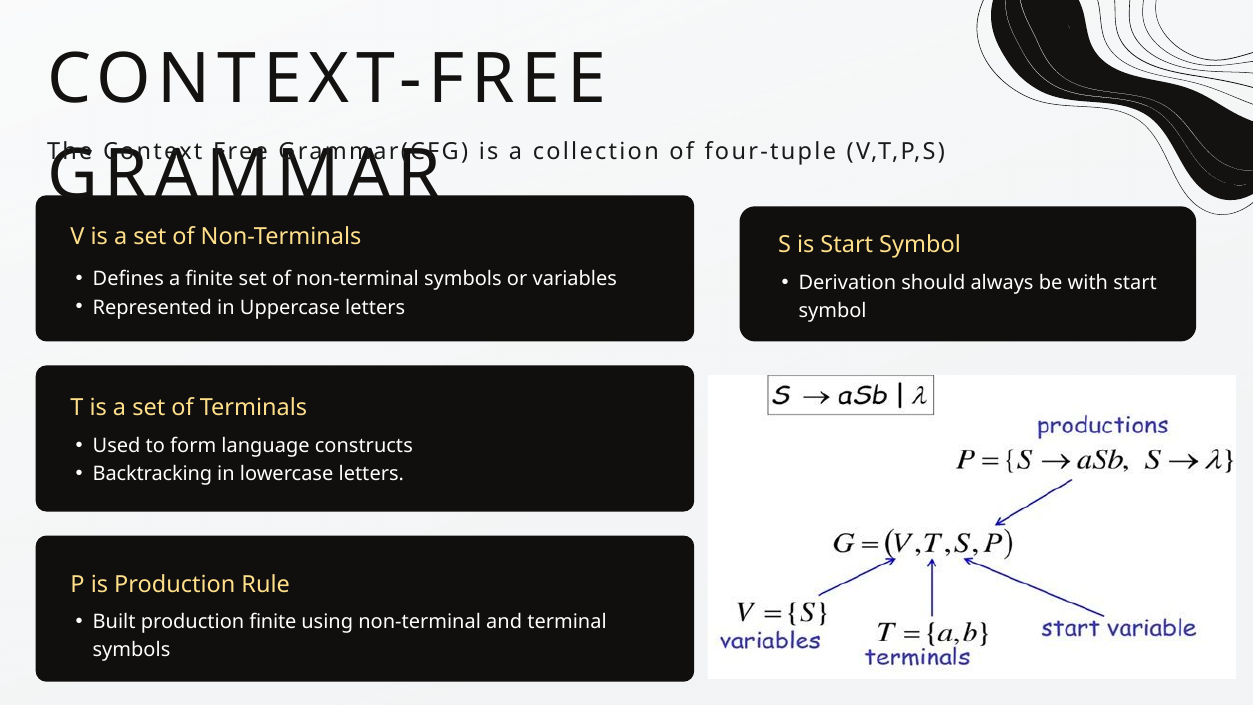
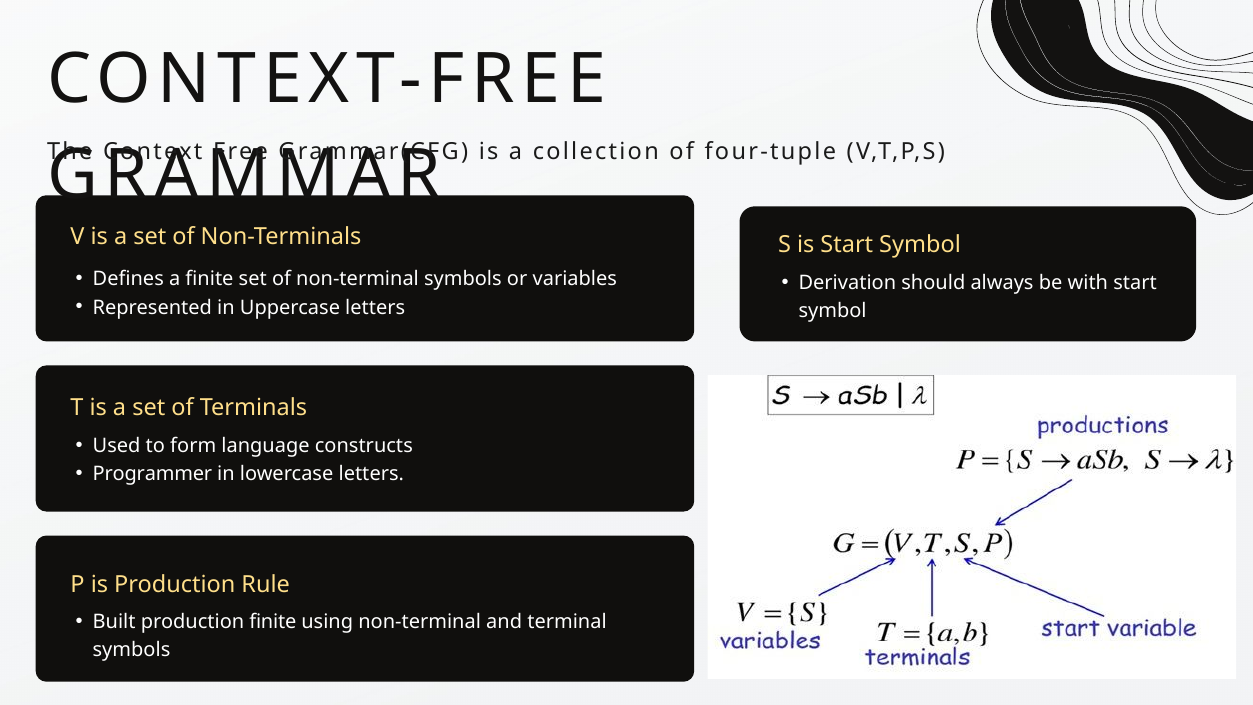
Backtracking: Backtracking -> Programmer (152, 474)
